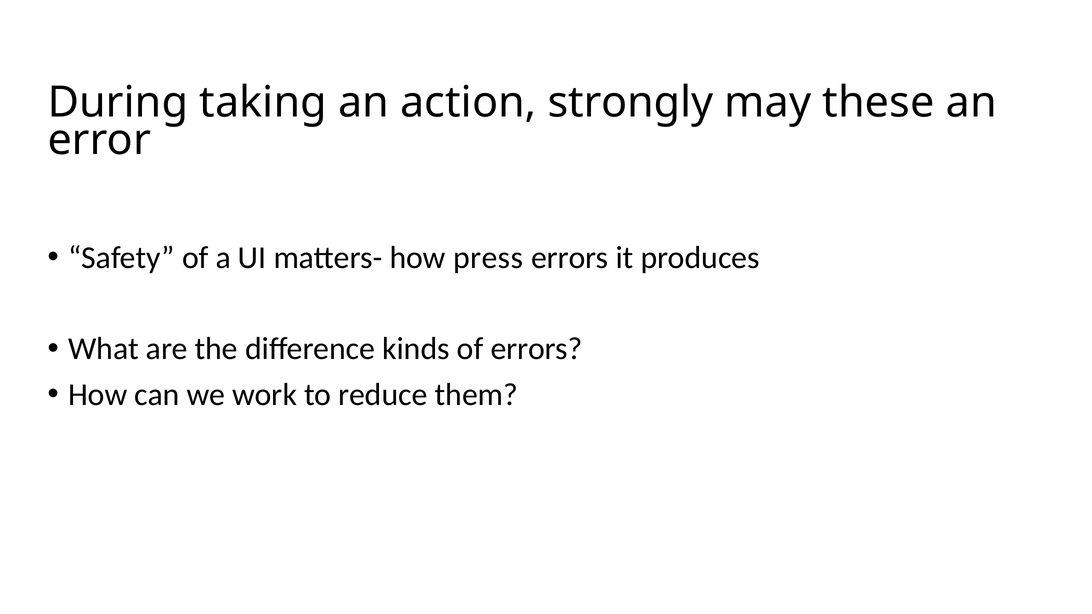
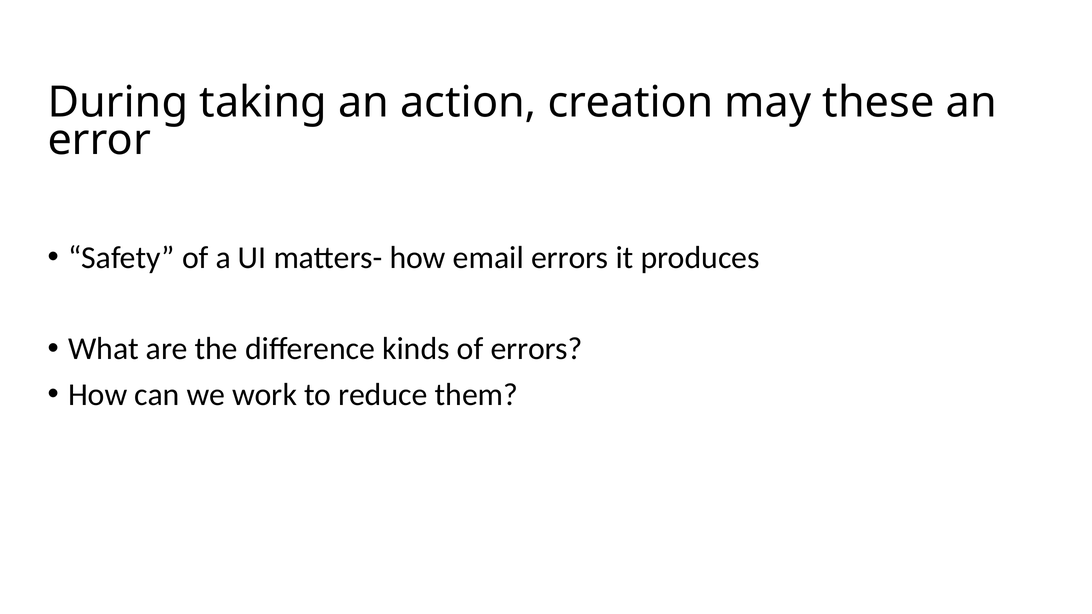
strongly: strongly -> creation (631, 103)
press: press -> email (488, 258)
